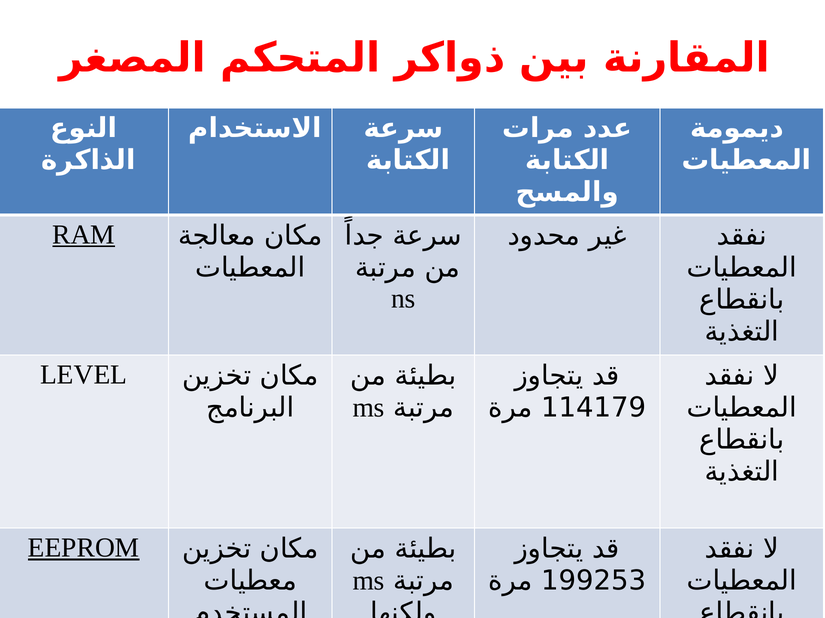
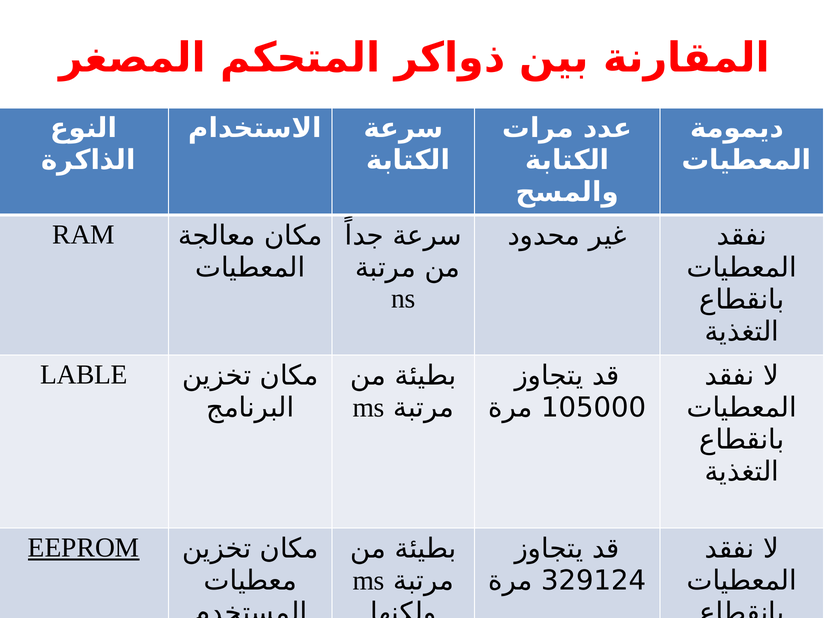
RAM underline: present -> none (84, 235)
LEVEL: LEVEL -> LABLE (84, 375)
114179: 114179 -> 105000 (594, 408)
199253: 199253 -> 329124 (594, 581)
